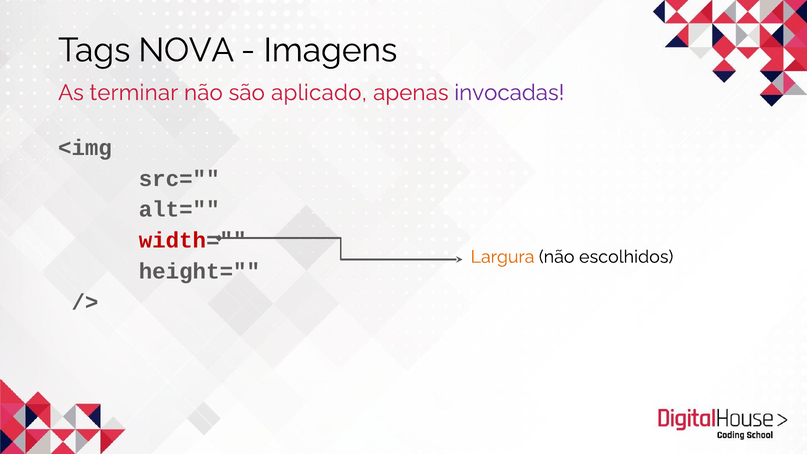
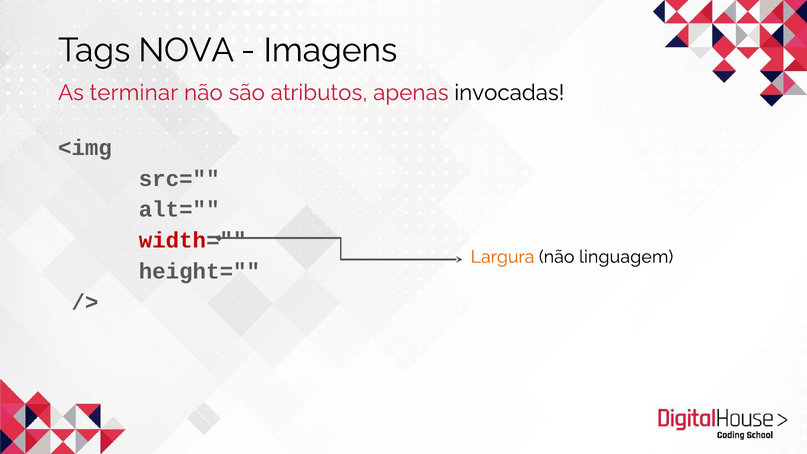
aplicado: aplicado -> atributos (319, 93)
invocadas colour: purple -> black (509, 93)
escolhidos: escolhidos -> linguagem (626, 257)
